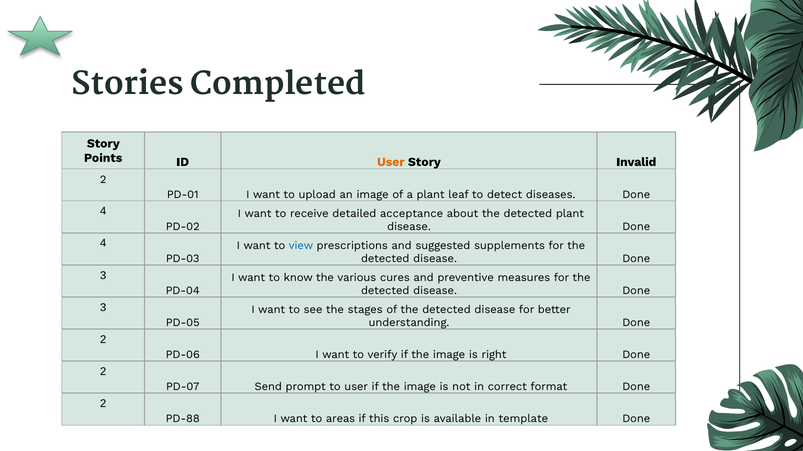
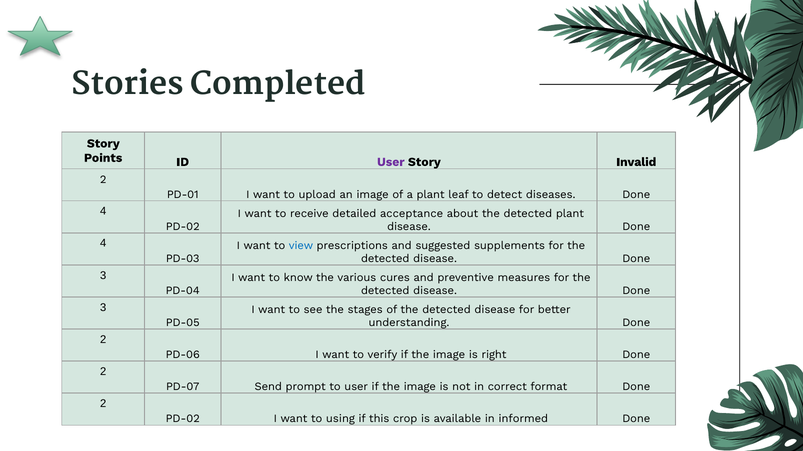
User colour: orange -> purple (391, 162)
PD-88: PD-88 -> PD-02 (183, 419)
areas: areas -> using (340, 419)
template: template -> informed (523, 419)
